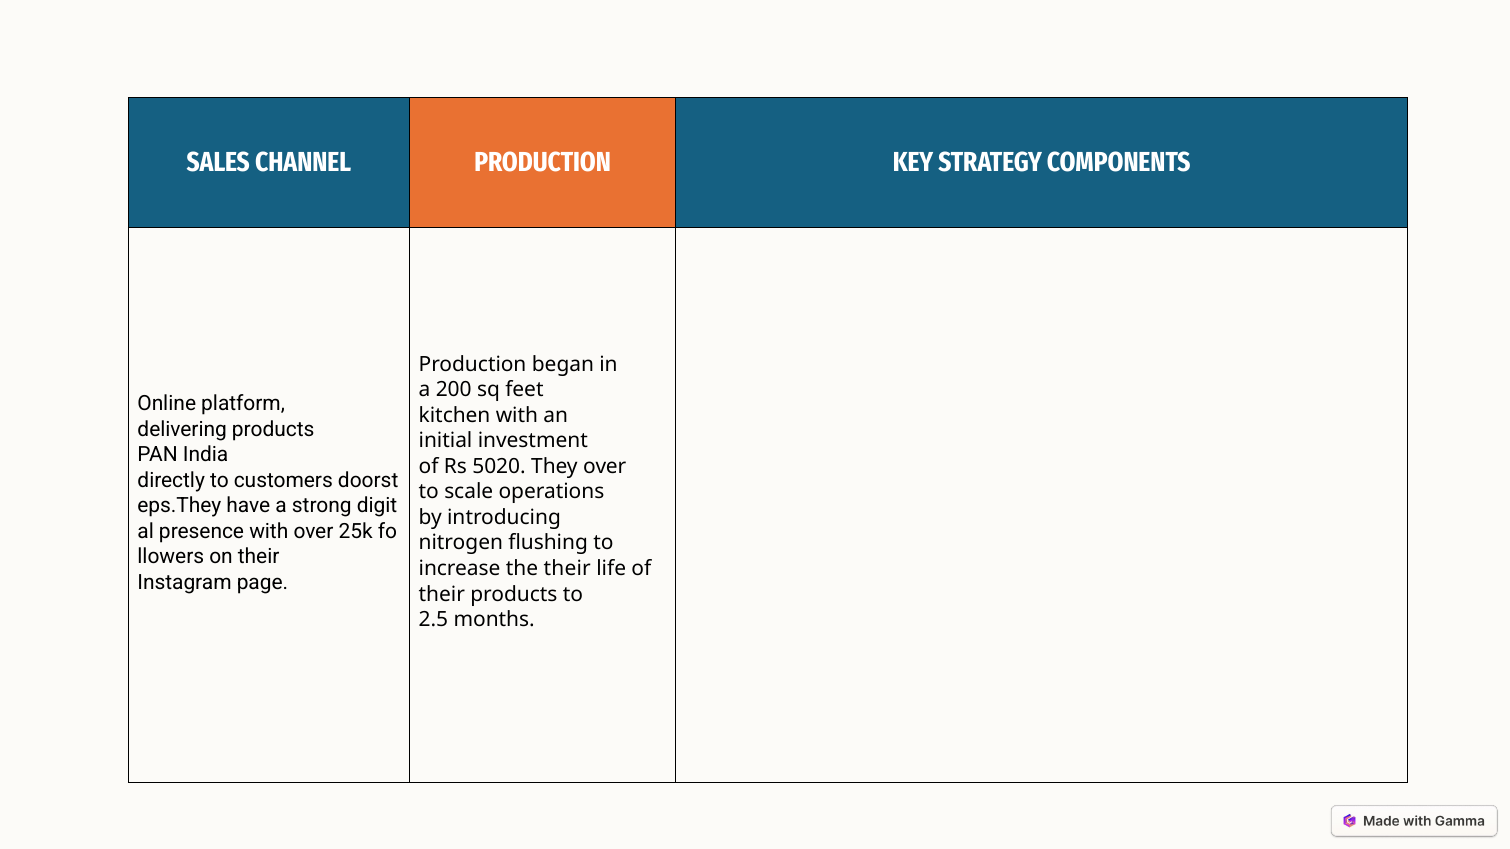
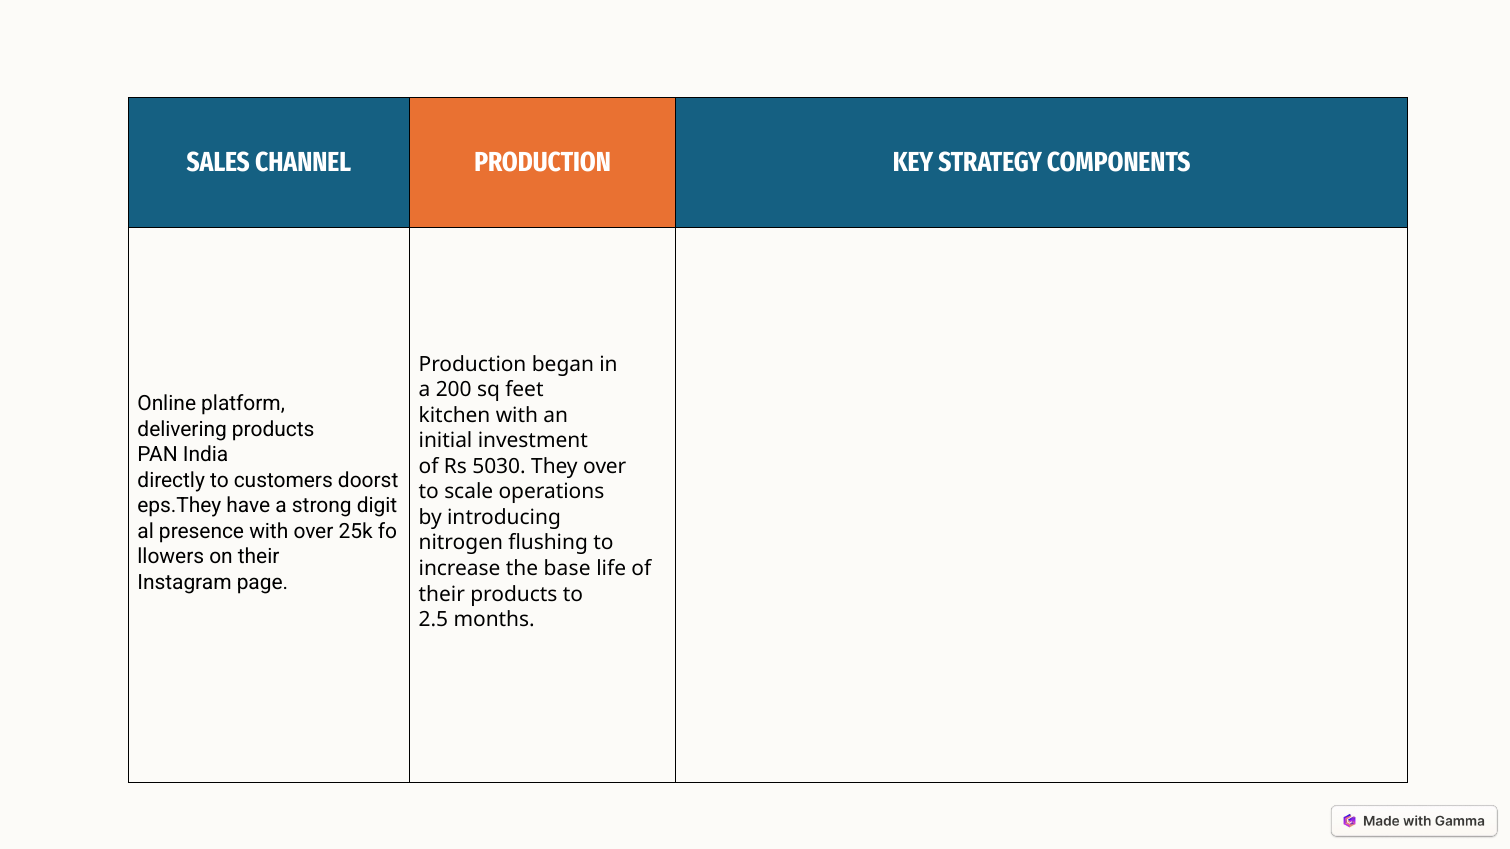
5020: 5020 -> 5030 (499, 467)
the their: their -> base (567, 569)
